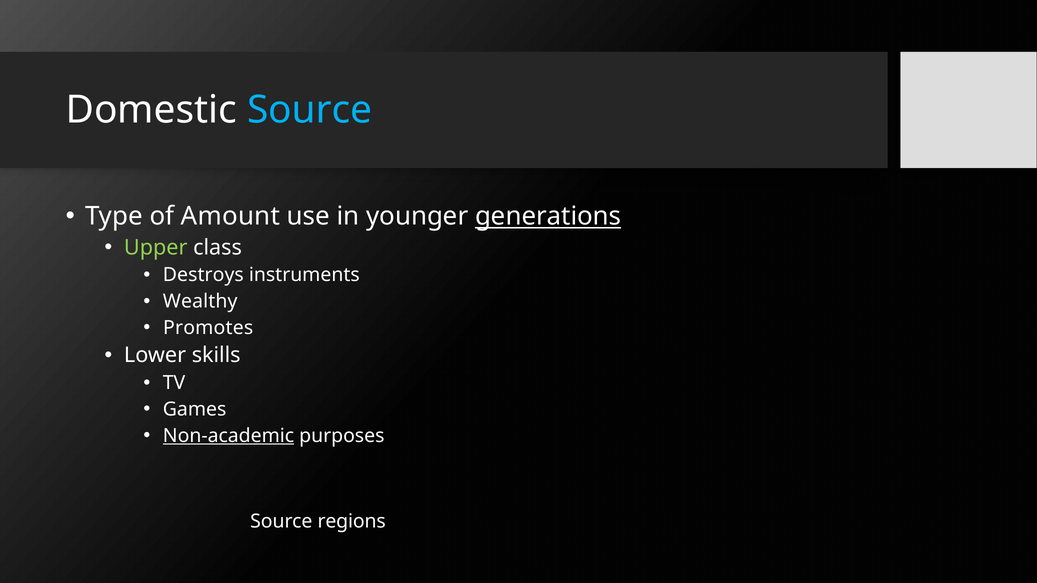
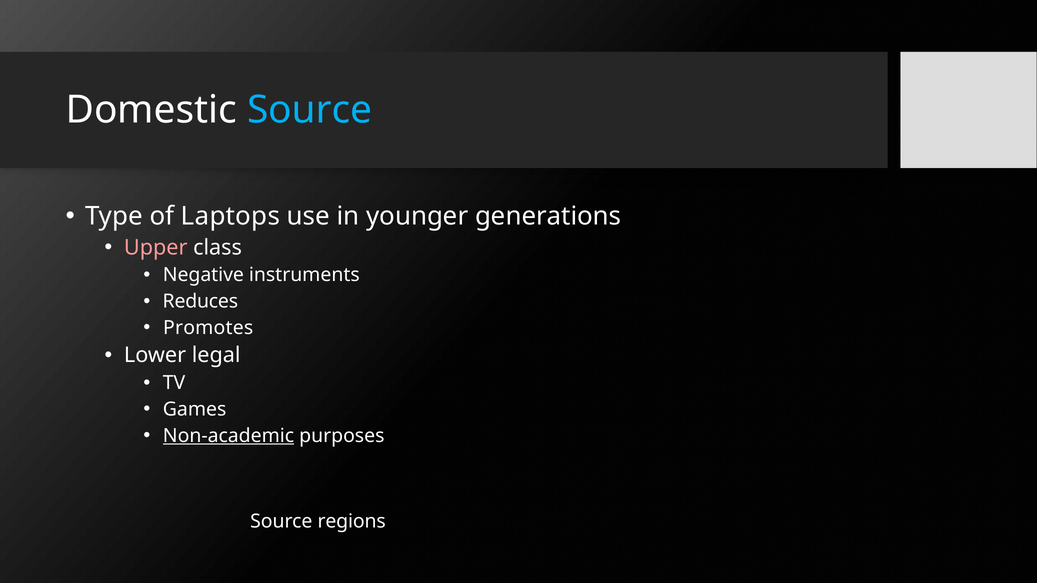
Amount: Amount -> Laptops (230, 216)
generations underline: present -> none (548, 216)
Upper colour: light green -> pink (156, 248)
Destroys: Destroys -> Negative (203, 275)
Wealthy: Wealthy -> Reduces (200, 302)
skills: skills -> legal (216, 355)
